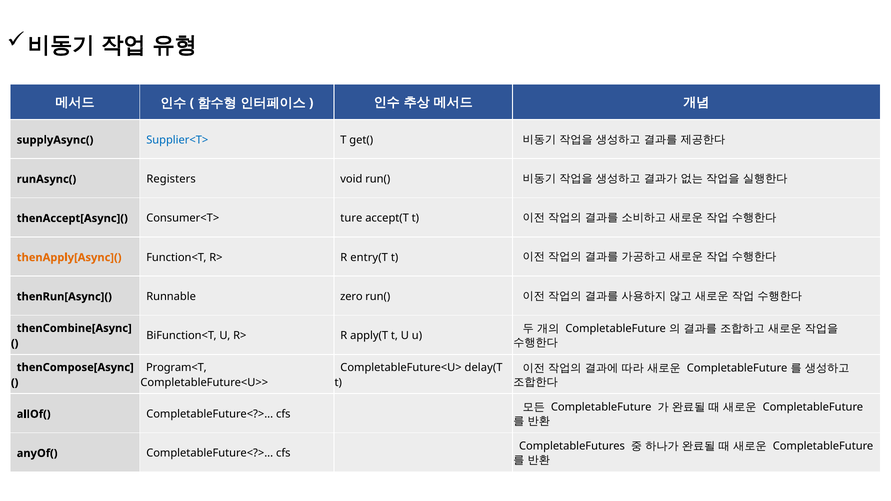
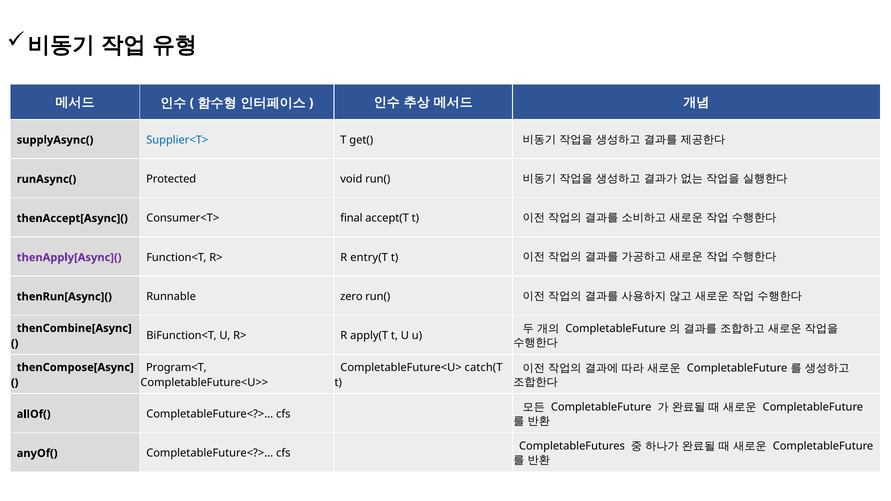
Registers: Registers -> Protected (171, 179)
ture: ture -> final (351, 218)
thenApply[Async]( colour: orange -> purple (69, 258)
delay(T: delay(T -> catch(T (484, 368)
